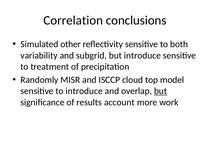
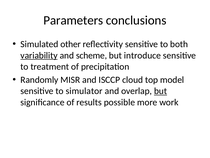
Correlation: Correlation -> Parameters (73, 20)
variability underline: none -> present (39, 55)
subgrid: subgrid -> scheme (92, 55)
to introduce: introduce -> simulator (84, 91)
account: account -> possible (119, 102)
